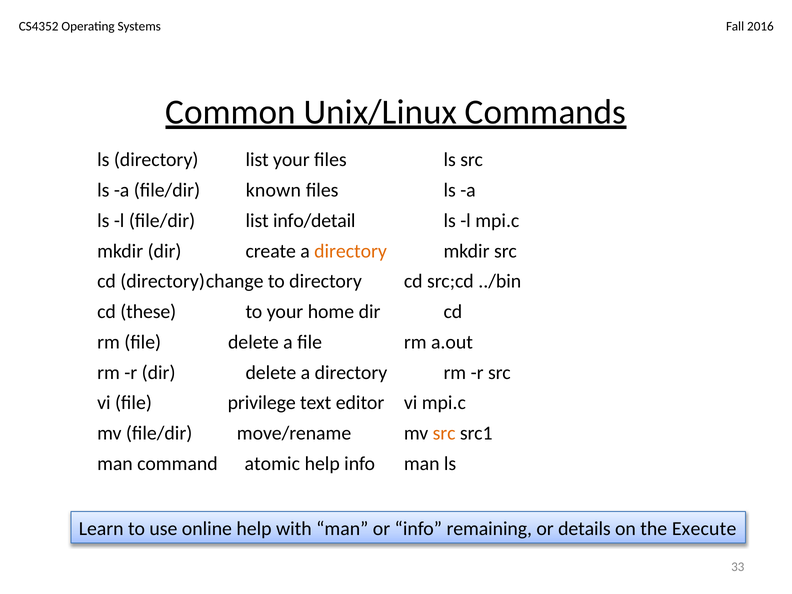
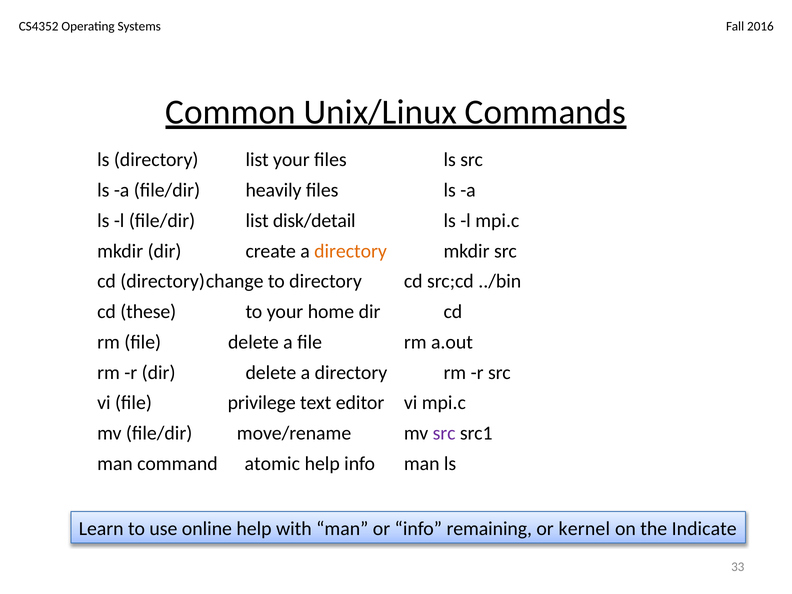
known: known -> heavily (274, 190)
info/detail: info/detail -> disk/detail (314, 221)
src colour: orange -> purple (444, 433)
details: details -> kernel (584, 529)
Execute: Execute -> Indicate (704, 529)
